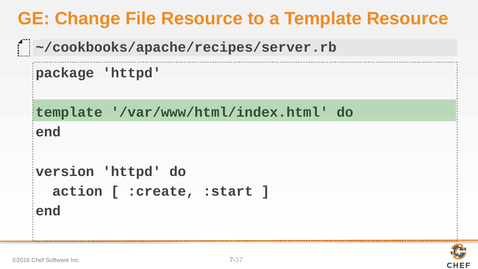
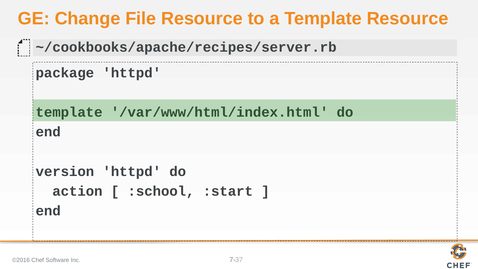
:create: :create -> :school (161, 191)
